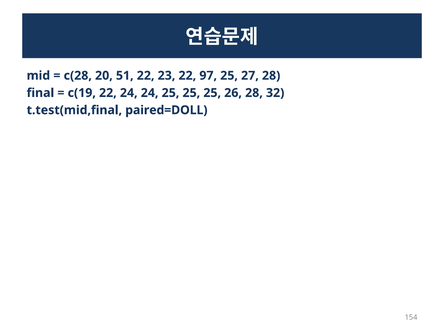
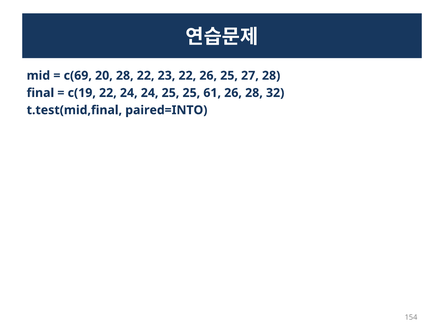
c(28: c(28 -> c(69 (78, 76)
20 51: 51 -> 28 (125, 76)
22 97: 97 -> 26 (208, 76)
25 25 25: 25 -> 61 (212, 93)
paired=DOLL: paired=DOLL -> paired=INTO (166, 110)
